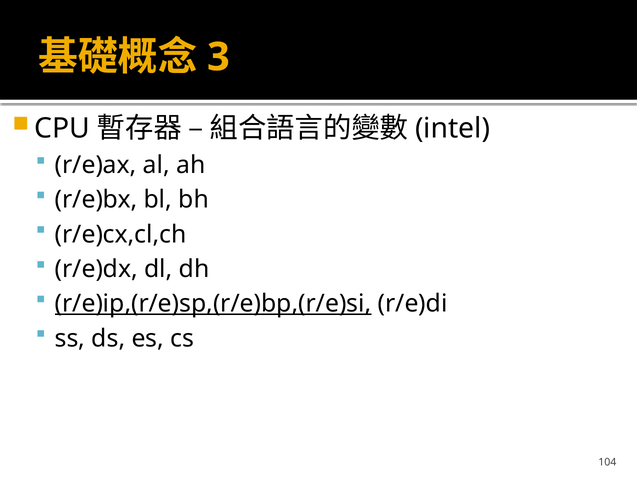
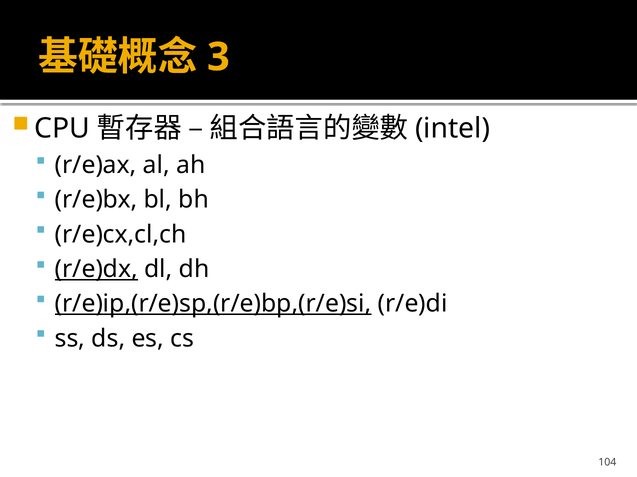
r/e)dx underline: none -> present (96, 269)
